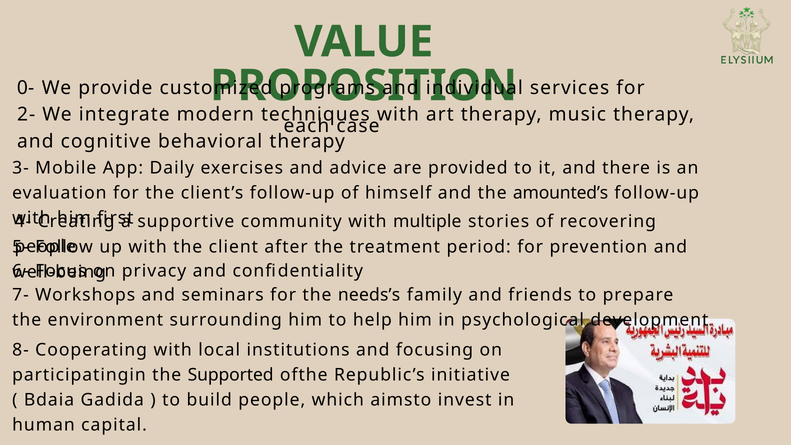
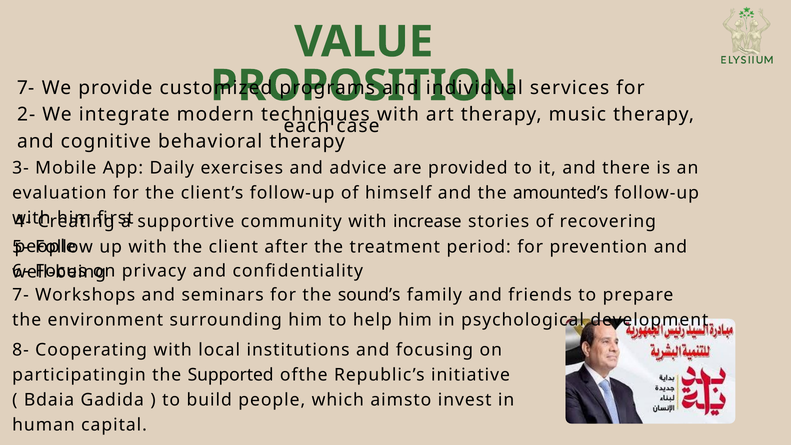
0-: 0- -> 7- (26, 88)
multiple: multiple -> increase (427, 221)
needs’s: needs’s -> sound’s (369, 295)
